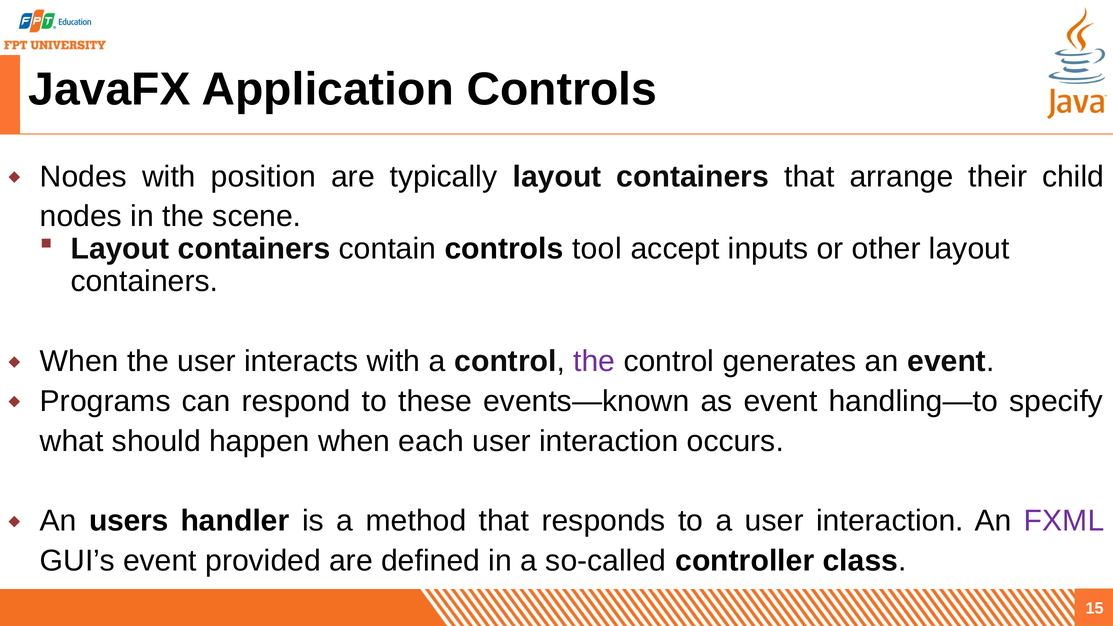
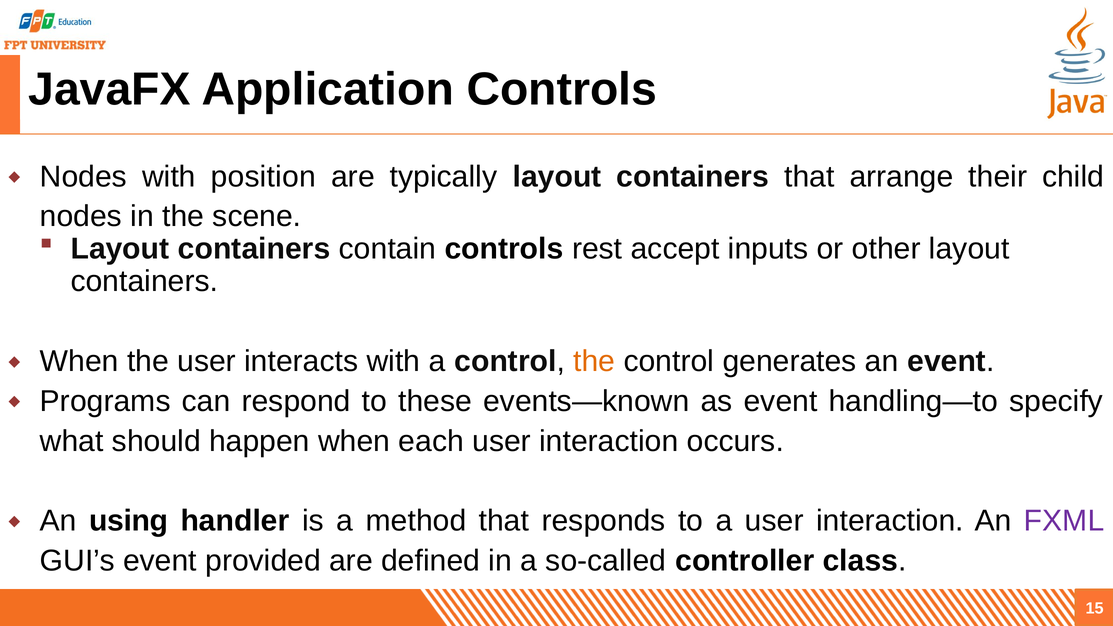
tool: tool -> rest (597, 249)
the colour: purple -> orange (594, 361)
users: users -> using (129, 521)
